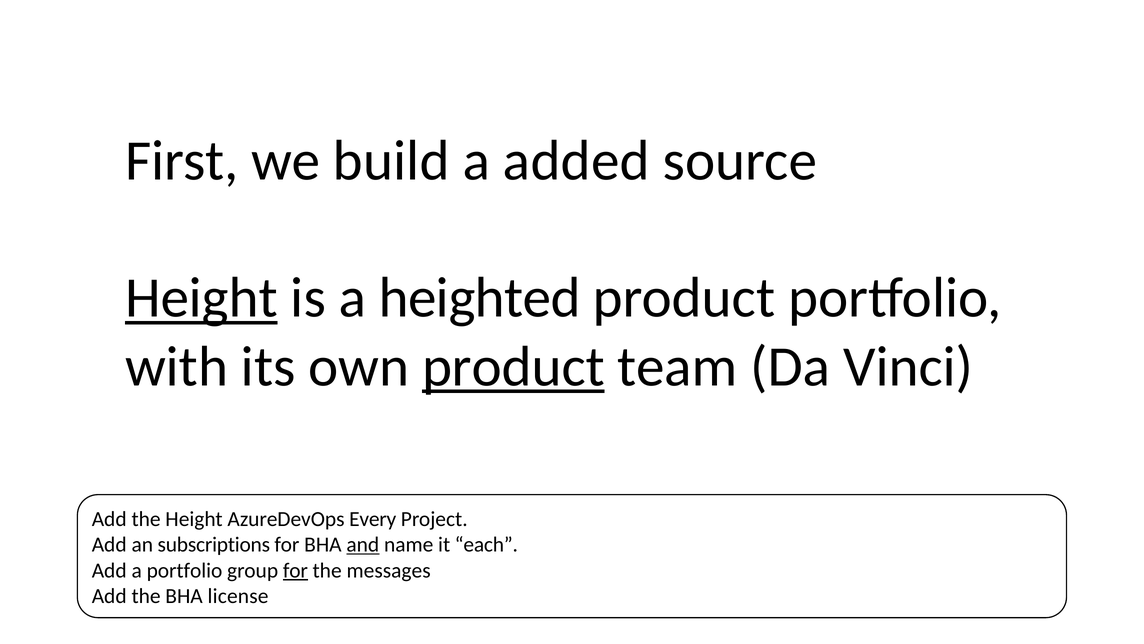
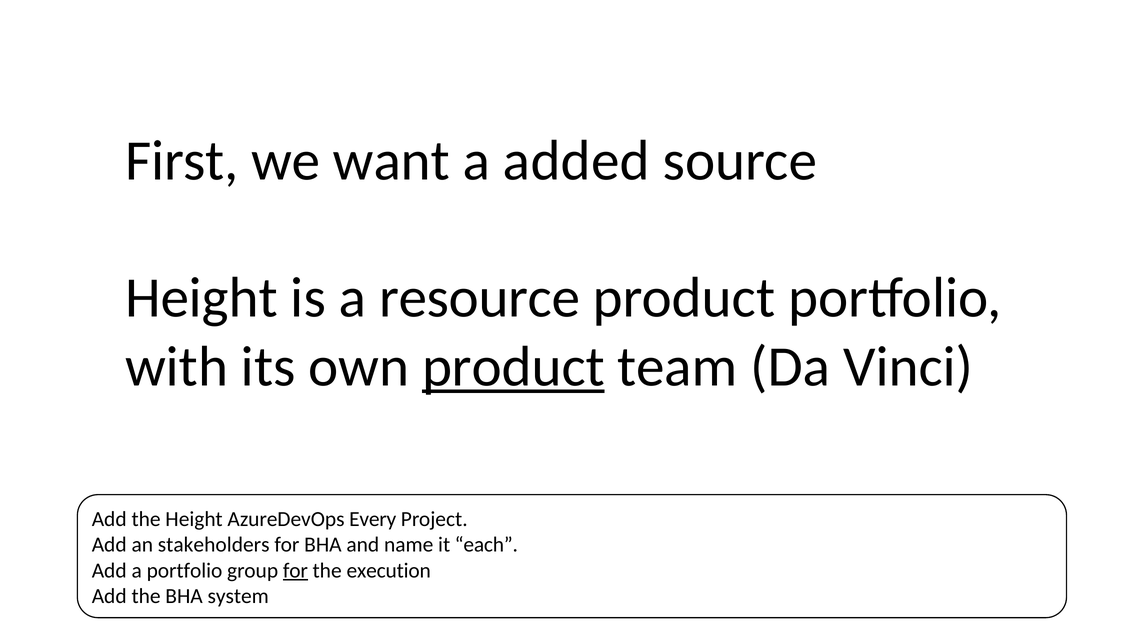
build: build -> want (391, 161)
Height underline: present -> none (201, 298)
heighted: heighted -> resource (480, 298)
subscriptions: subscriptions -> stakeholders (214, 544)
and underline: present -> none (363, 544)
messages: messages -> execution (389, 570)
license: license -> system (238, 596)
